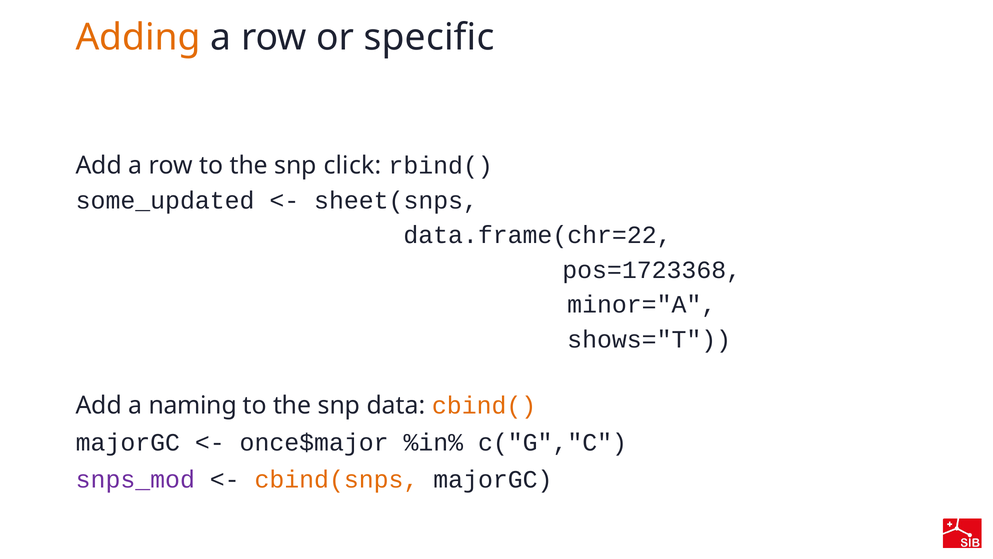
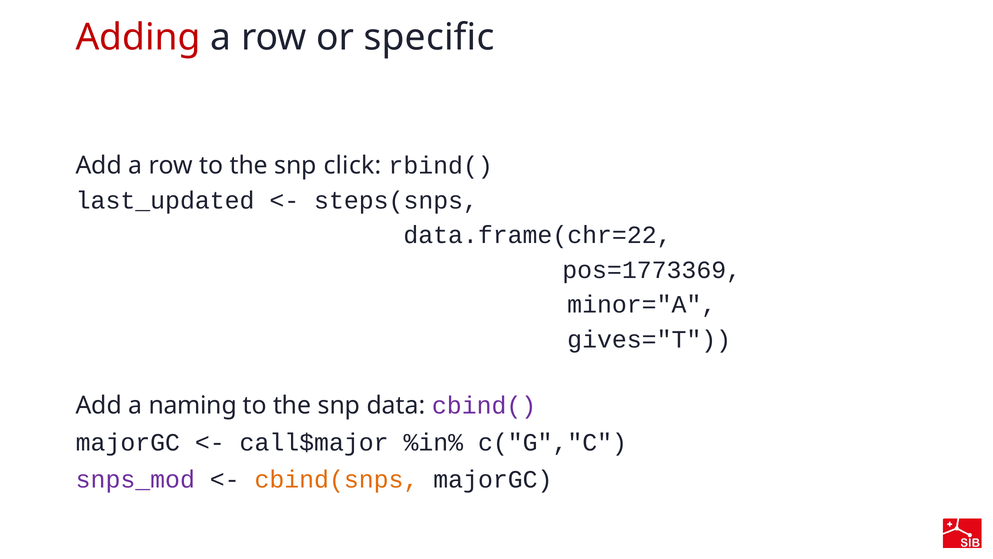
Adding colour: orange -> red (138, 38)
some_updated: some_updated -> last_updated (165, 200)
sheet(snps: sheet(snps -> steps(snps (396, 200)
pos=1723368: pos=1723368 -> pos=1773369 (652, 270)
shows="T: shows="T -> gives="T (649, 339)
cbind( colour: orange -> purple (484, 405)
once$major: once$major -> call$major (314, 442)
